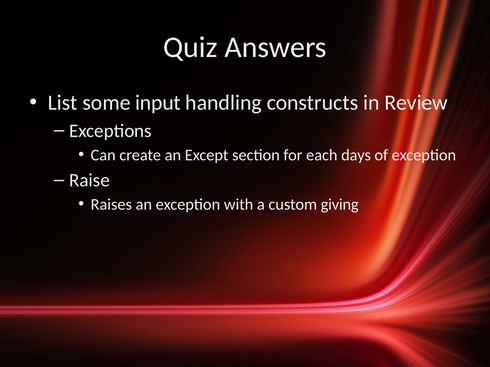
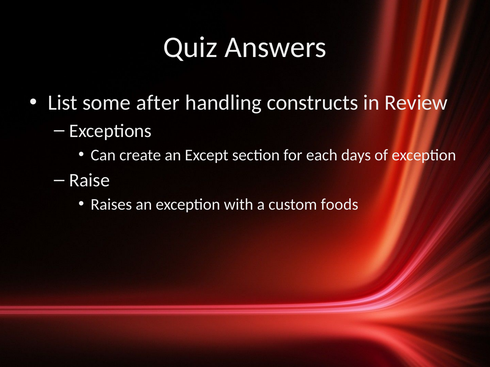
input: input -> after (158, 103)
giving: giving -> foods (340, 205)
